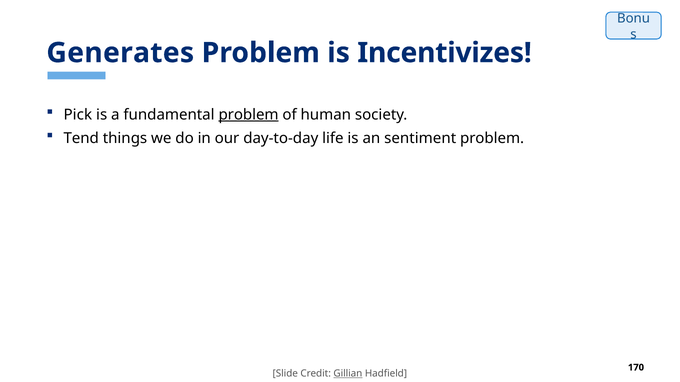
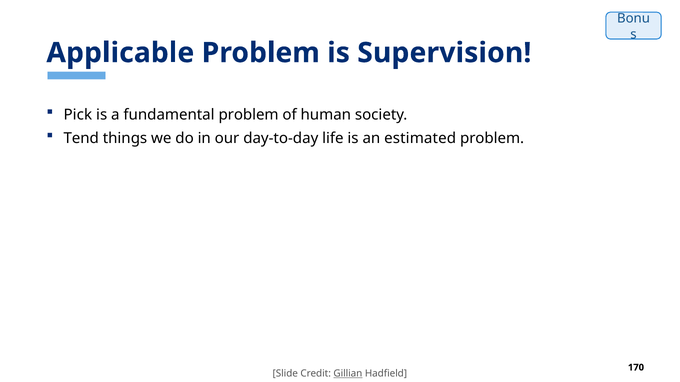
Generates: Generates -> Applicable (120, 53)
Incentivizes: Incentivizes -> Supervision (444, 53)
problem underline: present -> none (249, 115)
sentiment: sentiment -> estimated (420, 138)
